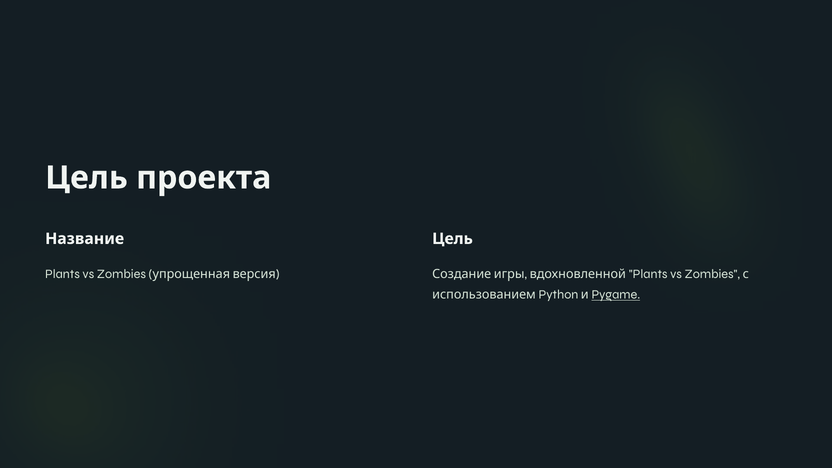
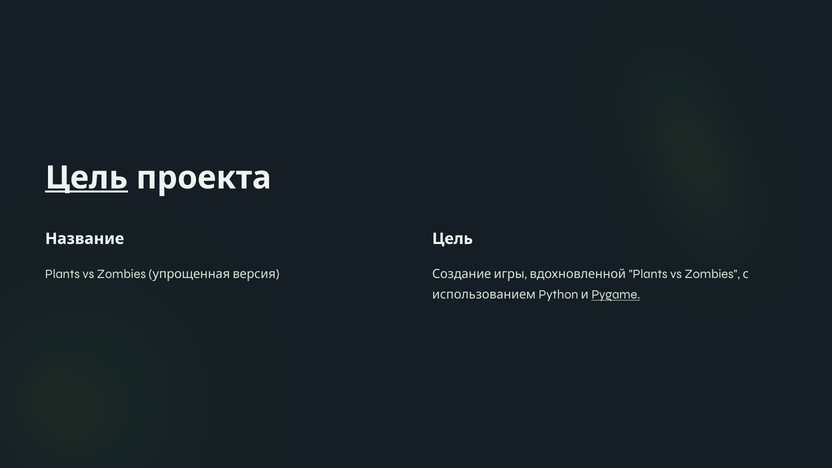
Цель underline: none -> present (86, 178)
